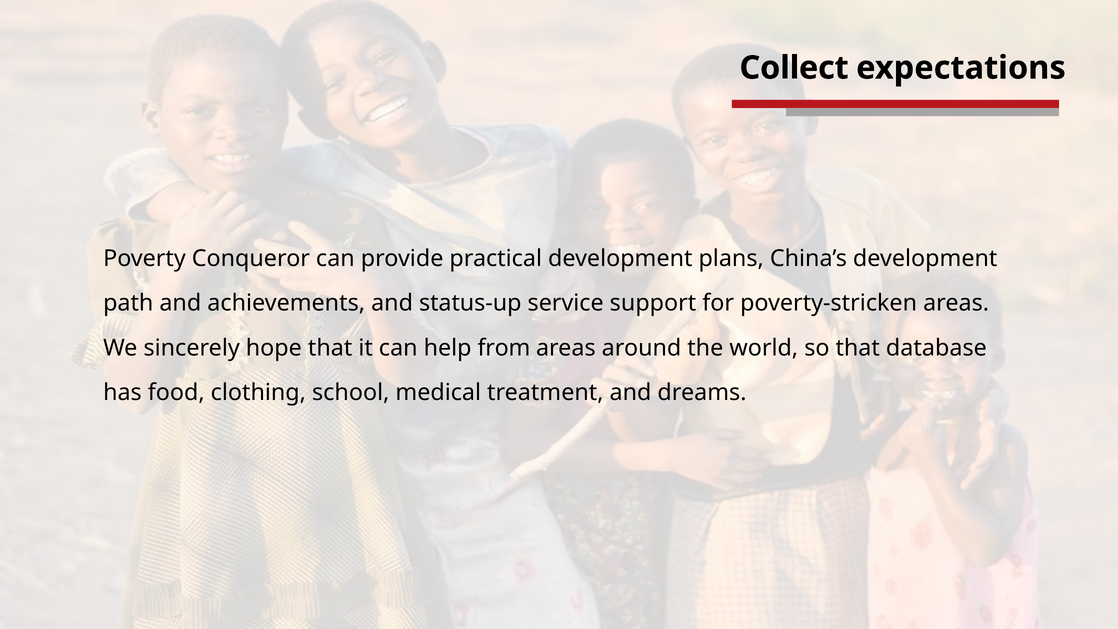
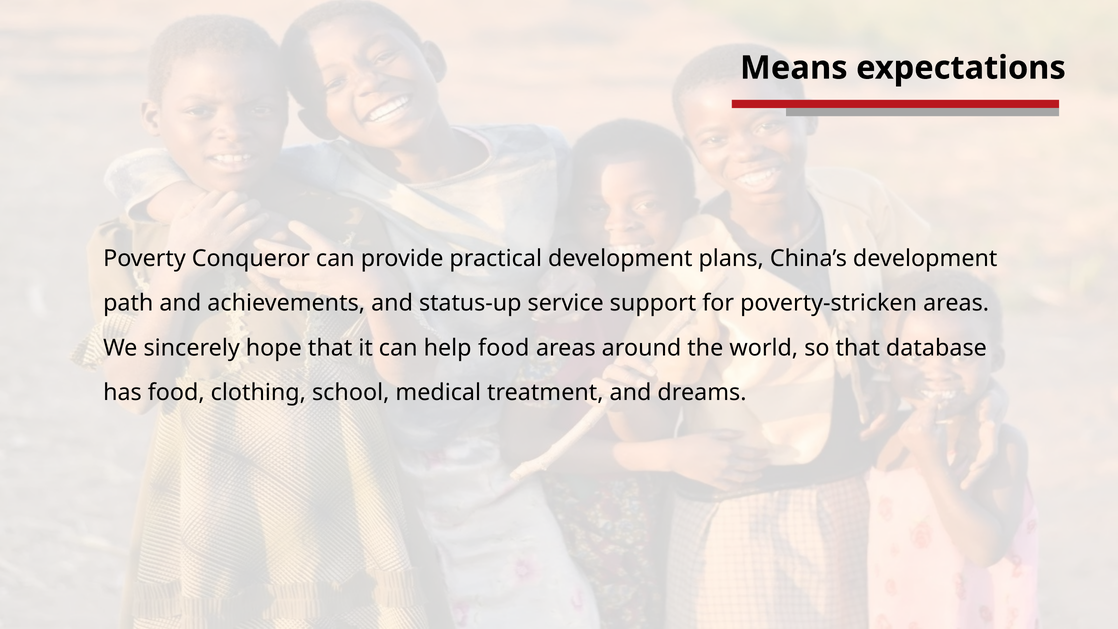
Collect: Collect -> Means (794, 68)
help from: from -> food (504, 348)
